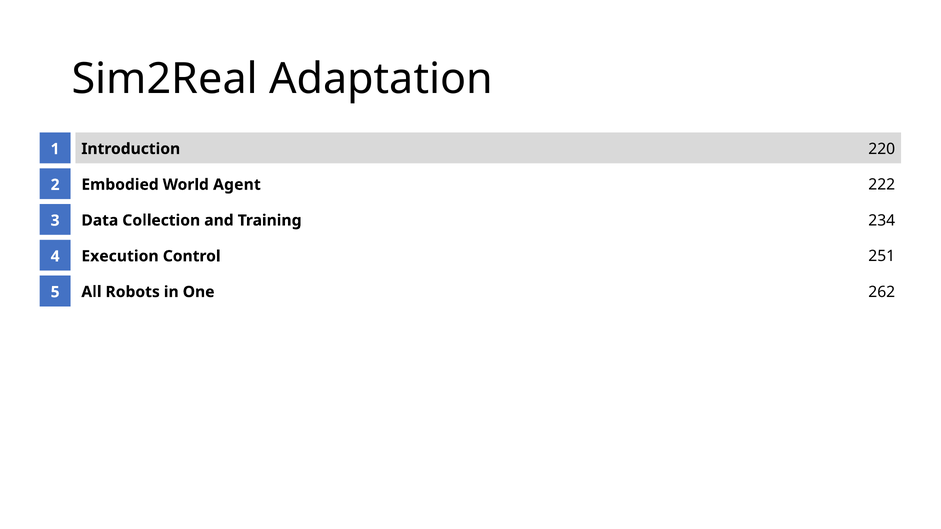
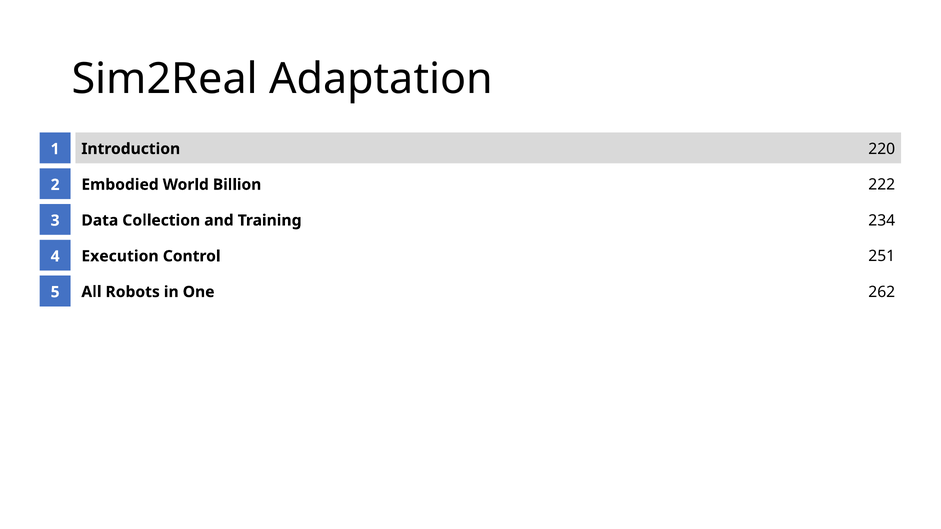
Agent: Agent -> Billion (237, 185)
